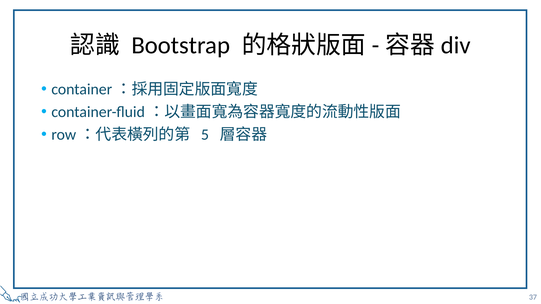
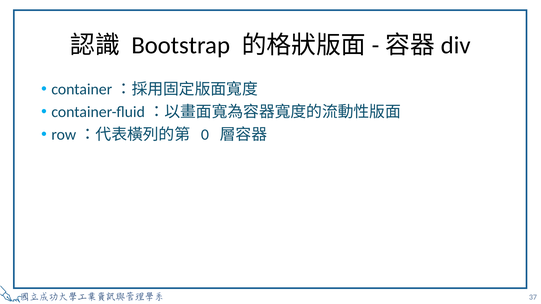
5: 5 -> 0 (205, 135)
